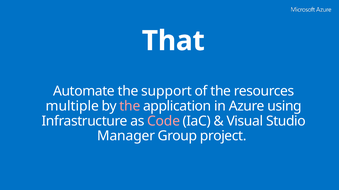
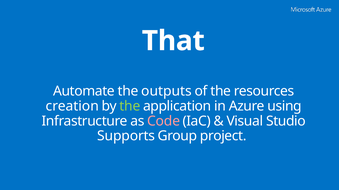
support: support -> outputs (167, 91)
multiple: multiple -> creation (72, 106)
the colour: pink -> light green (130, 106)
Manager: Manager -> Supports (126, 136)
